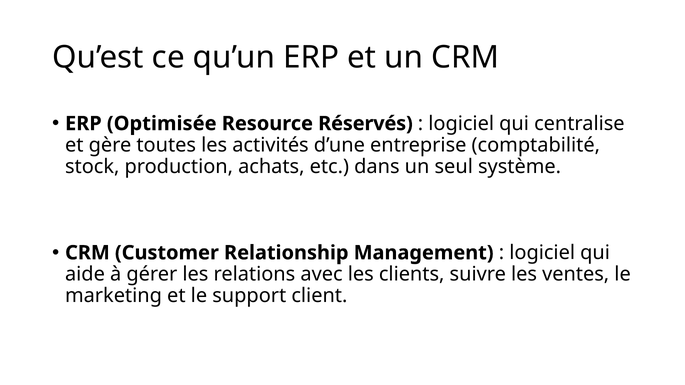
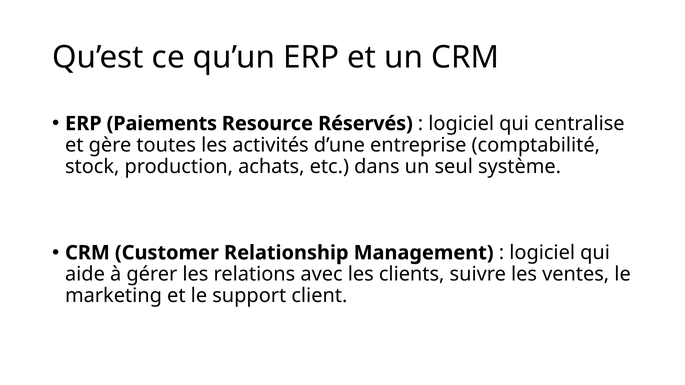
Optimisée: Optimisée -> Paiements (162, 124)
